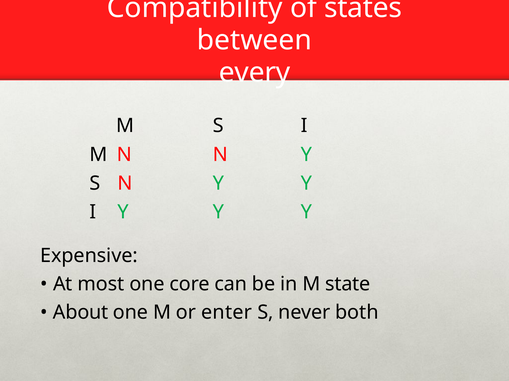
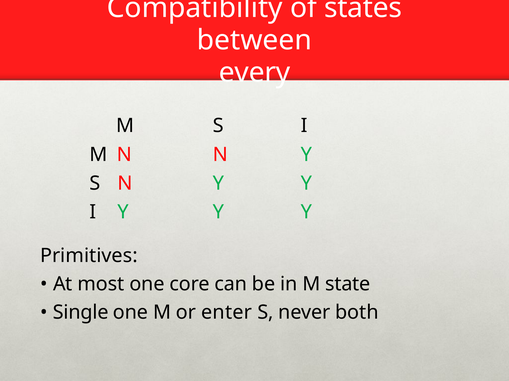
Expensive: Expensive -> Primitives (89, 256)
About: About -> Single (81, 313)
